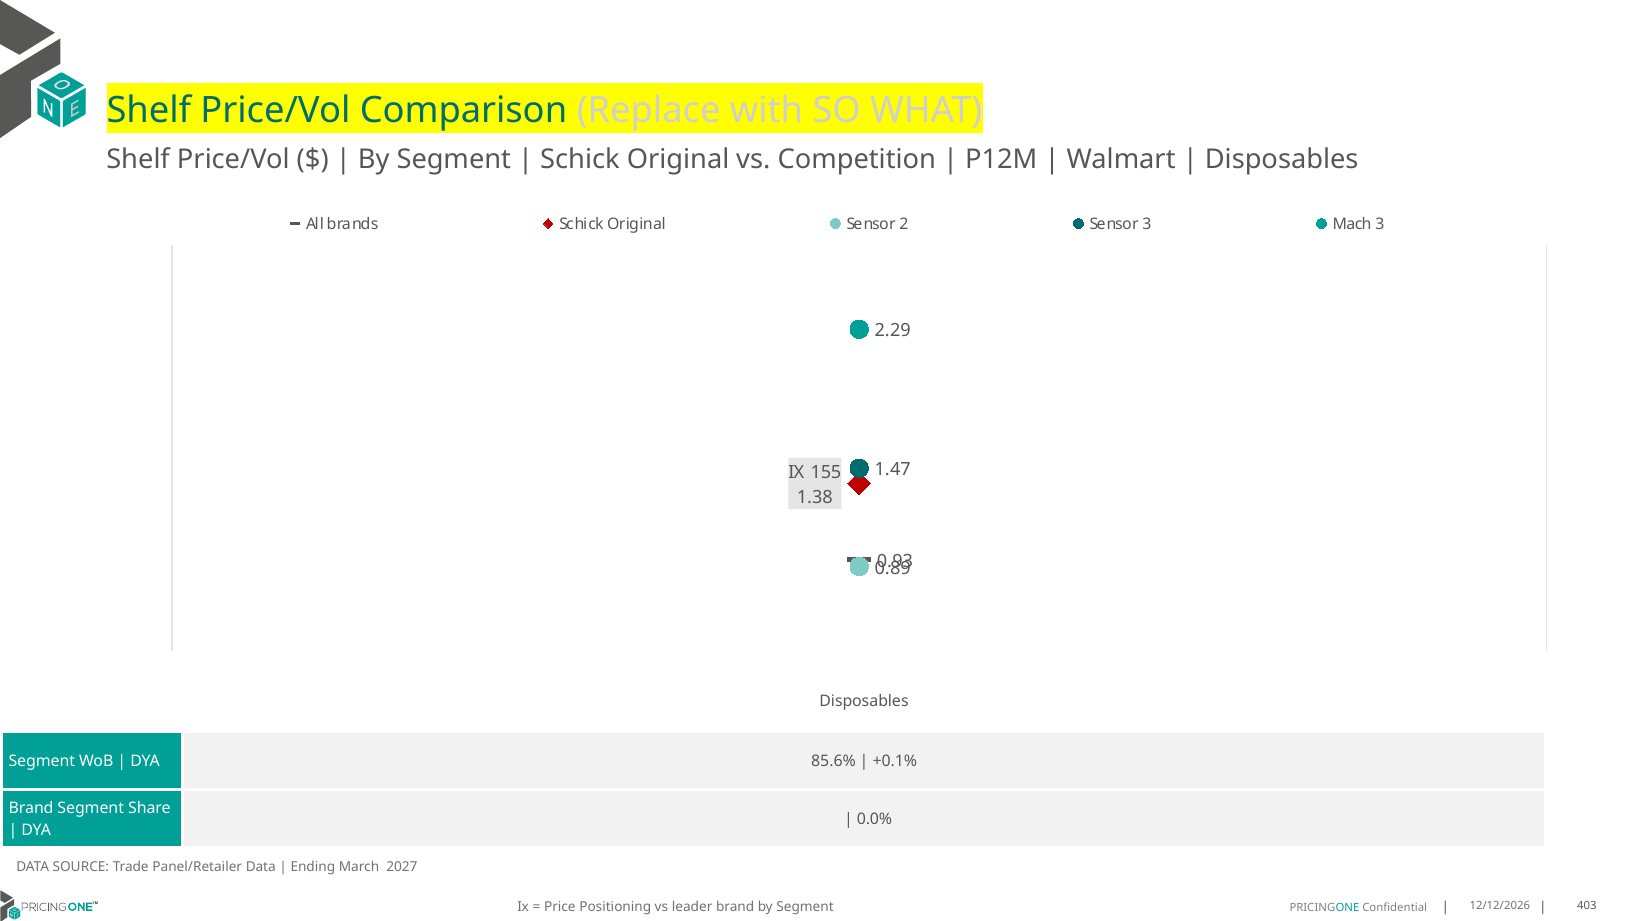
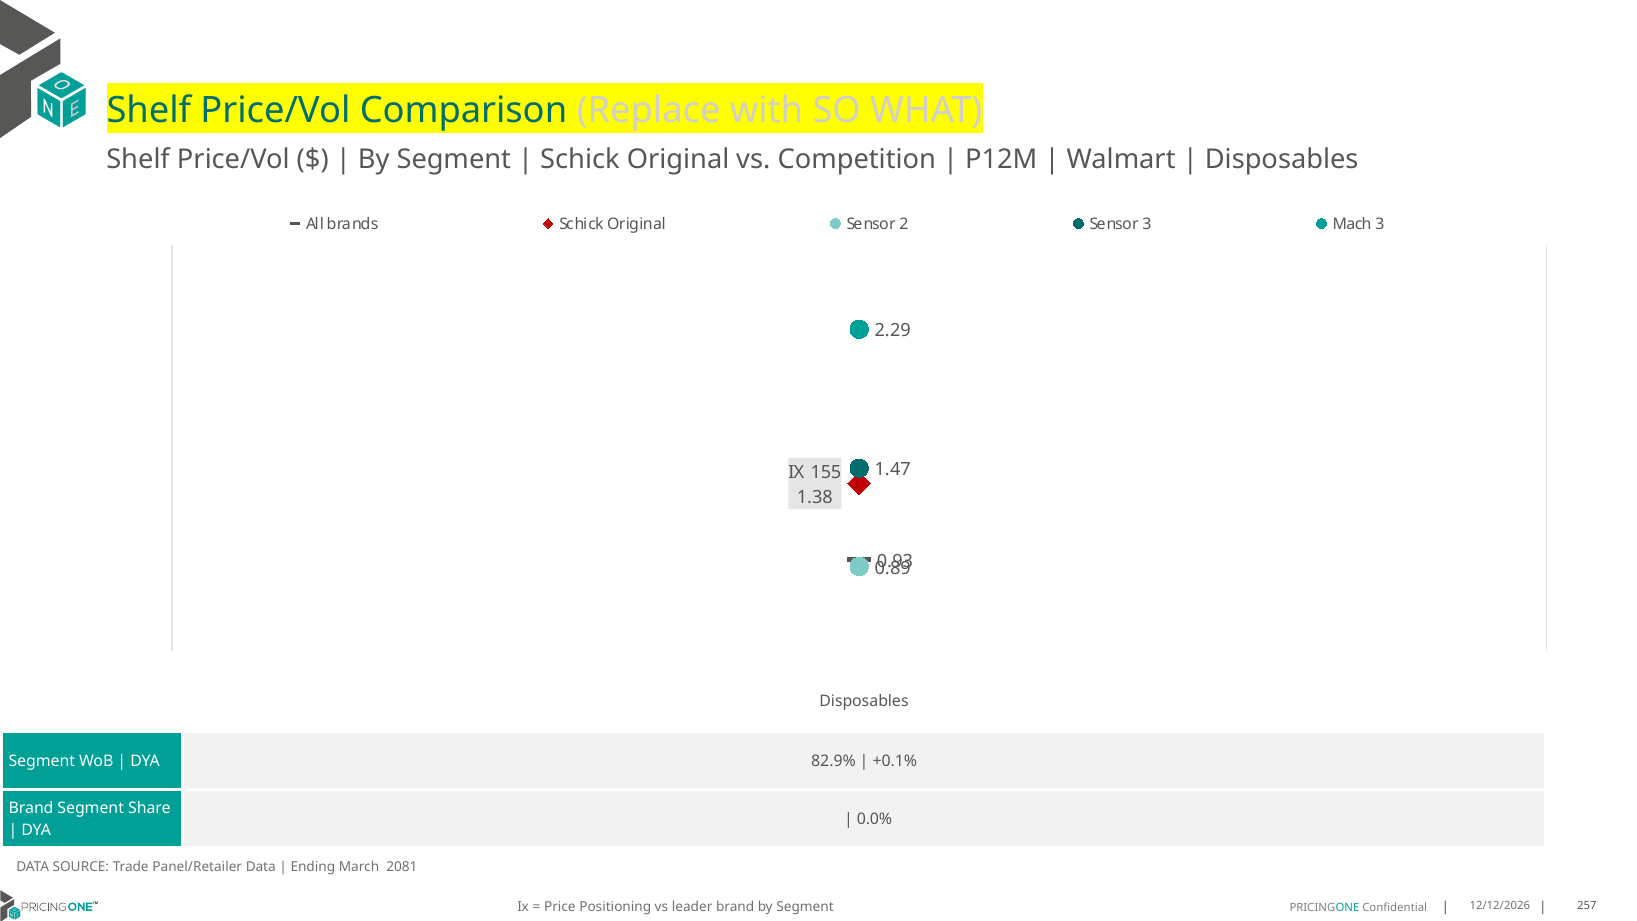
85.6%: 85.6% -> 82.9% (833, 761)
2027: 2027 -> 2081 (402, 867)
403: 403 -> 257 (1587, 905)
